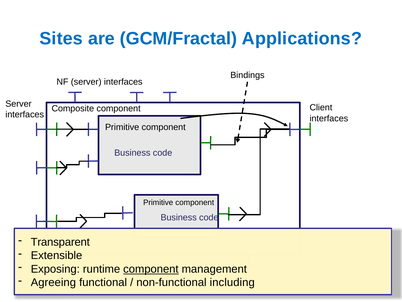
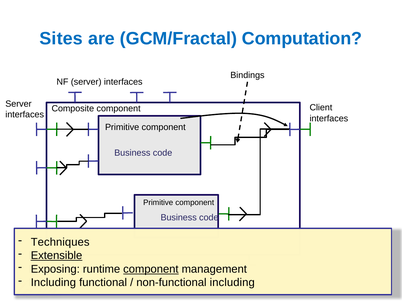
Applications: Applications -> Computation (302, 38)
Transparent: Transparent -> Techniques (60, 242)
Extensible underline: none -> present (57, 255)
Agreeing: Agreeing -> Including (53, 282)
